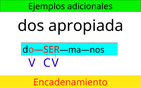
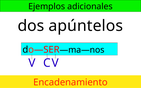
apropiada: apropiada -> apúntelos (86, 26)
